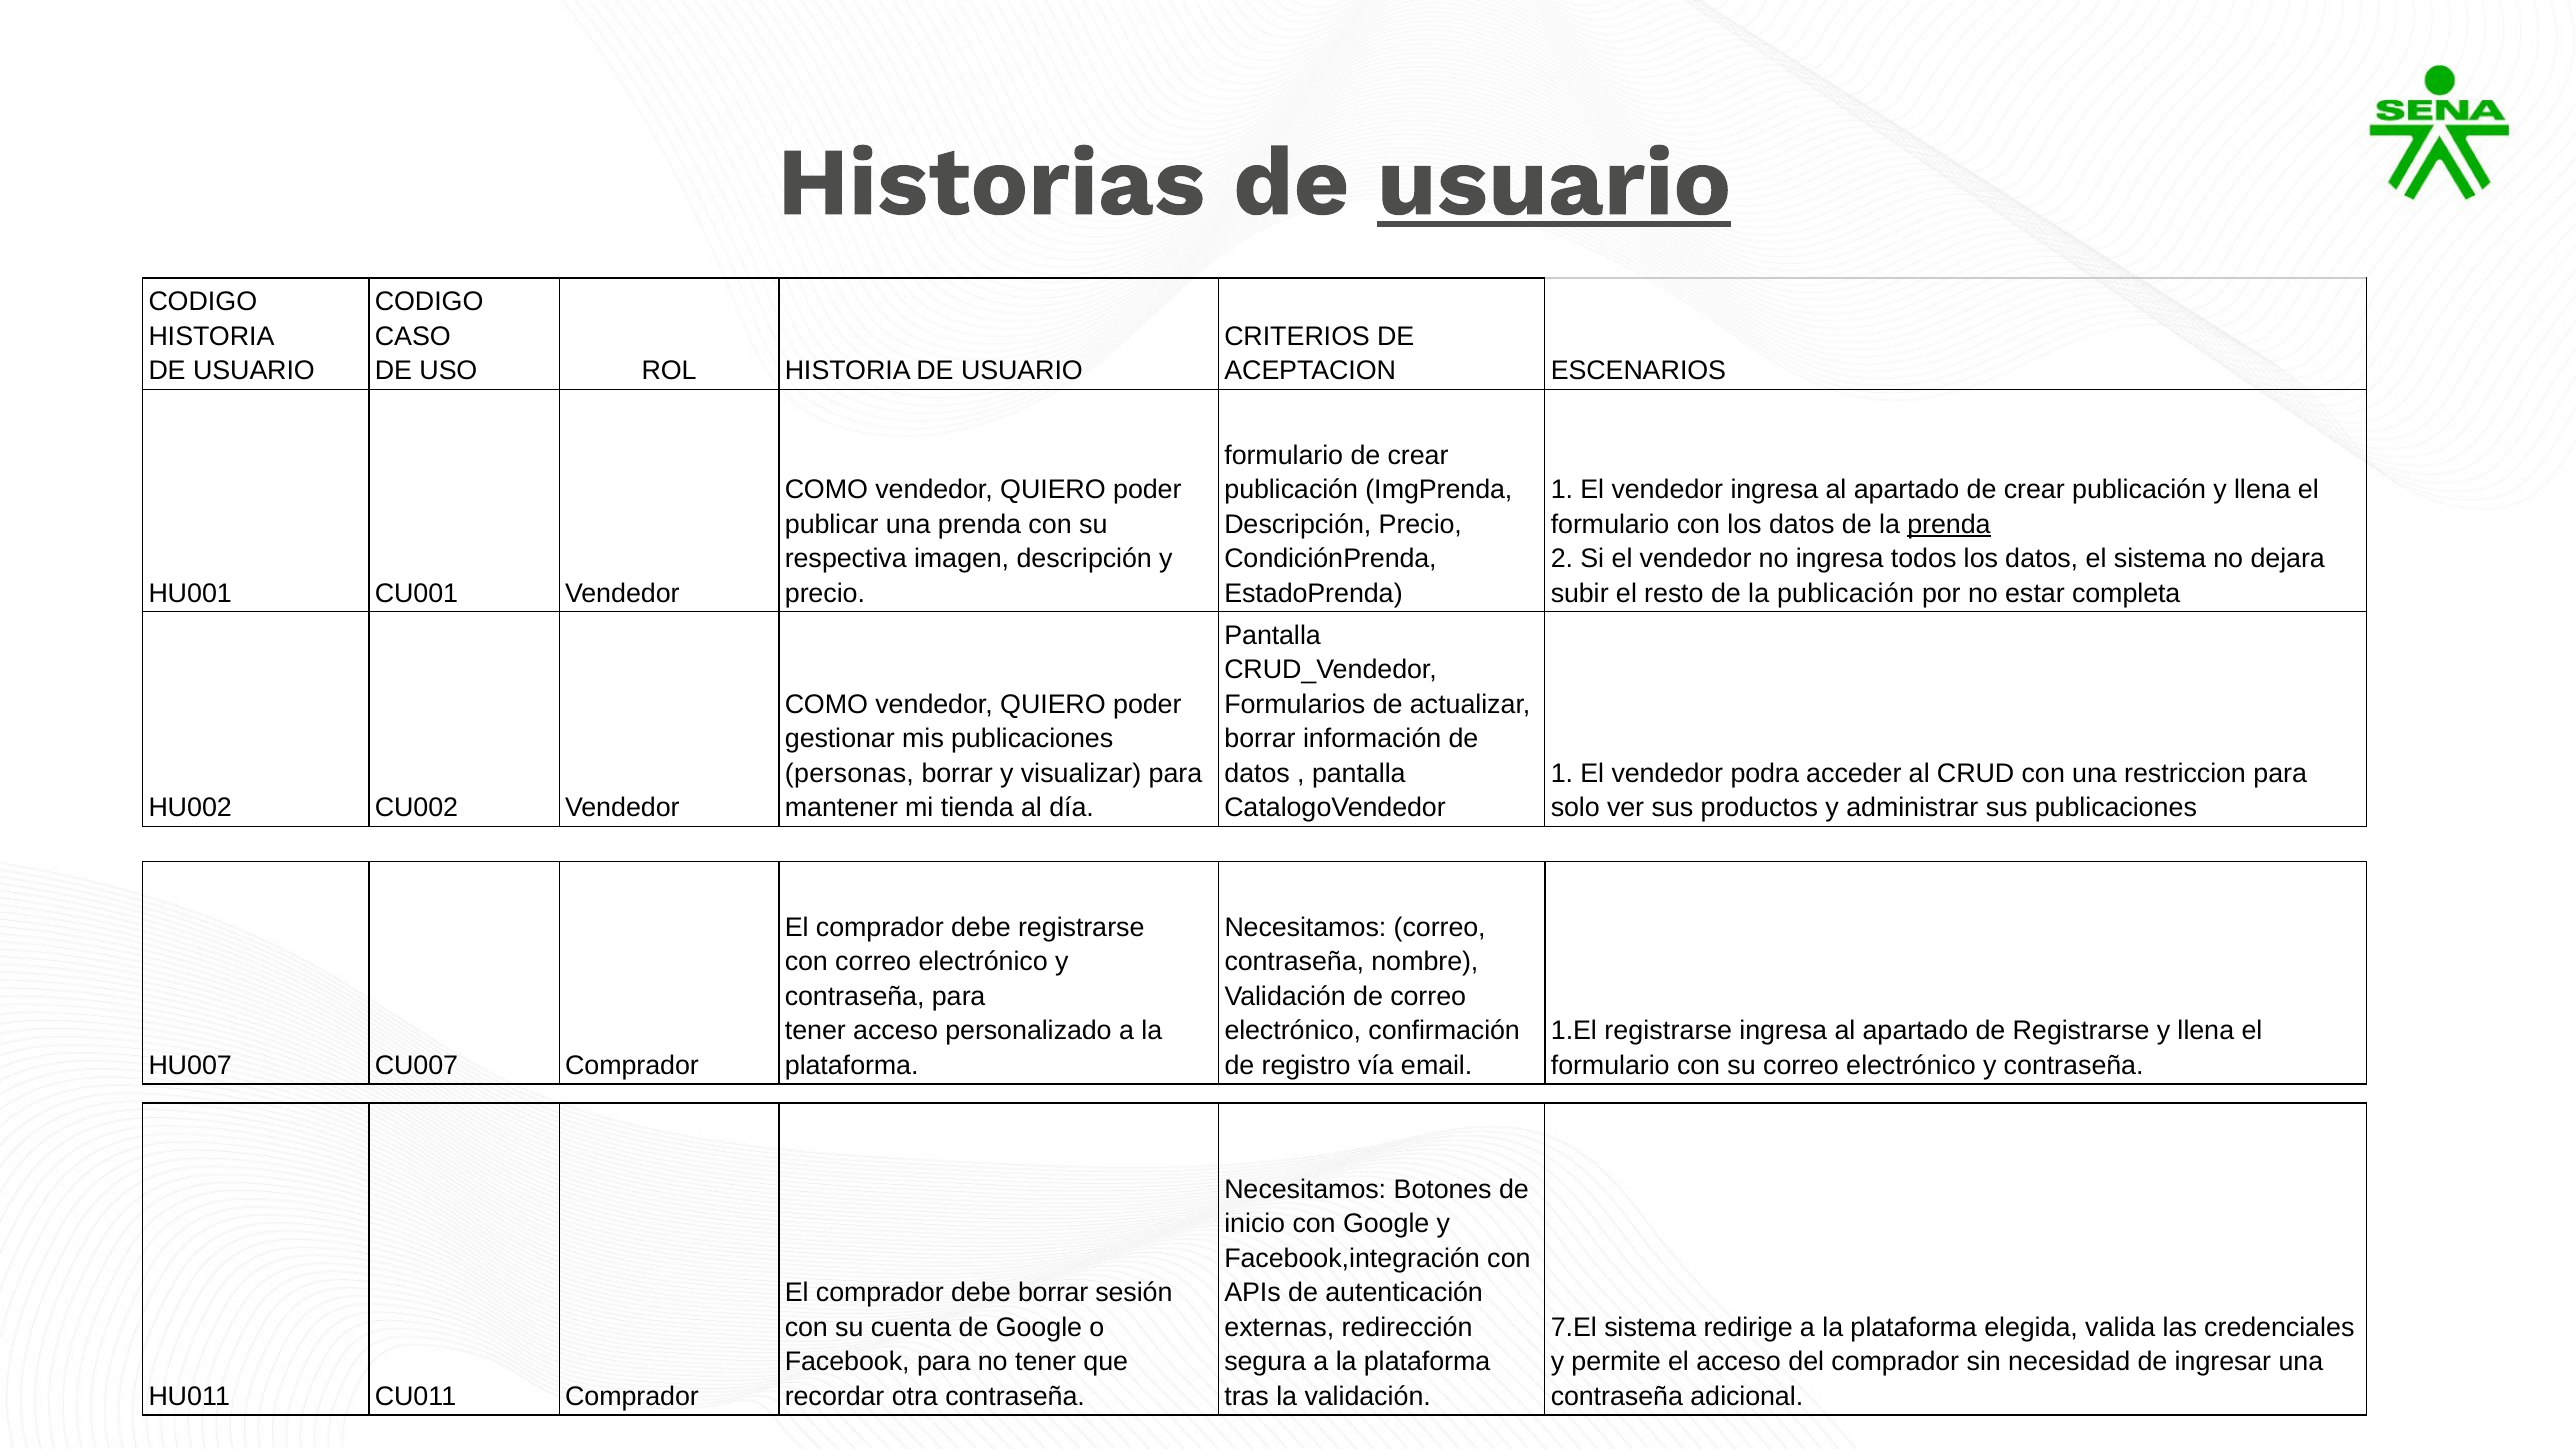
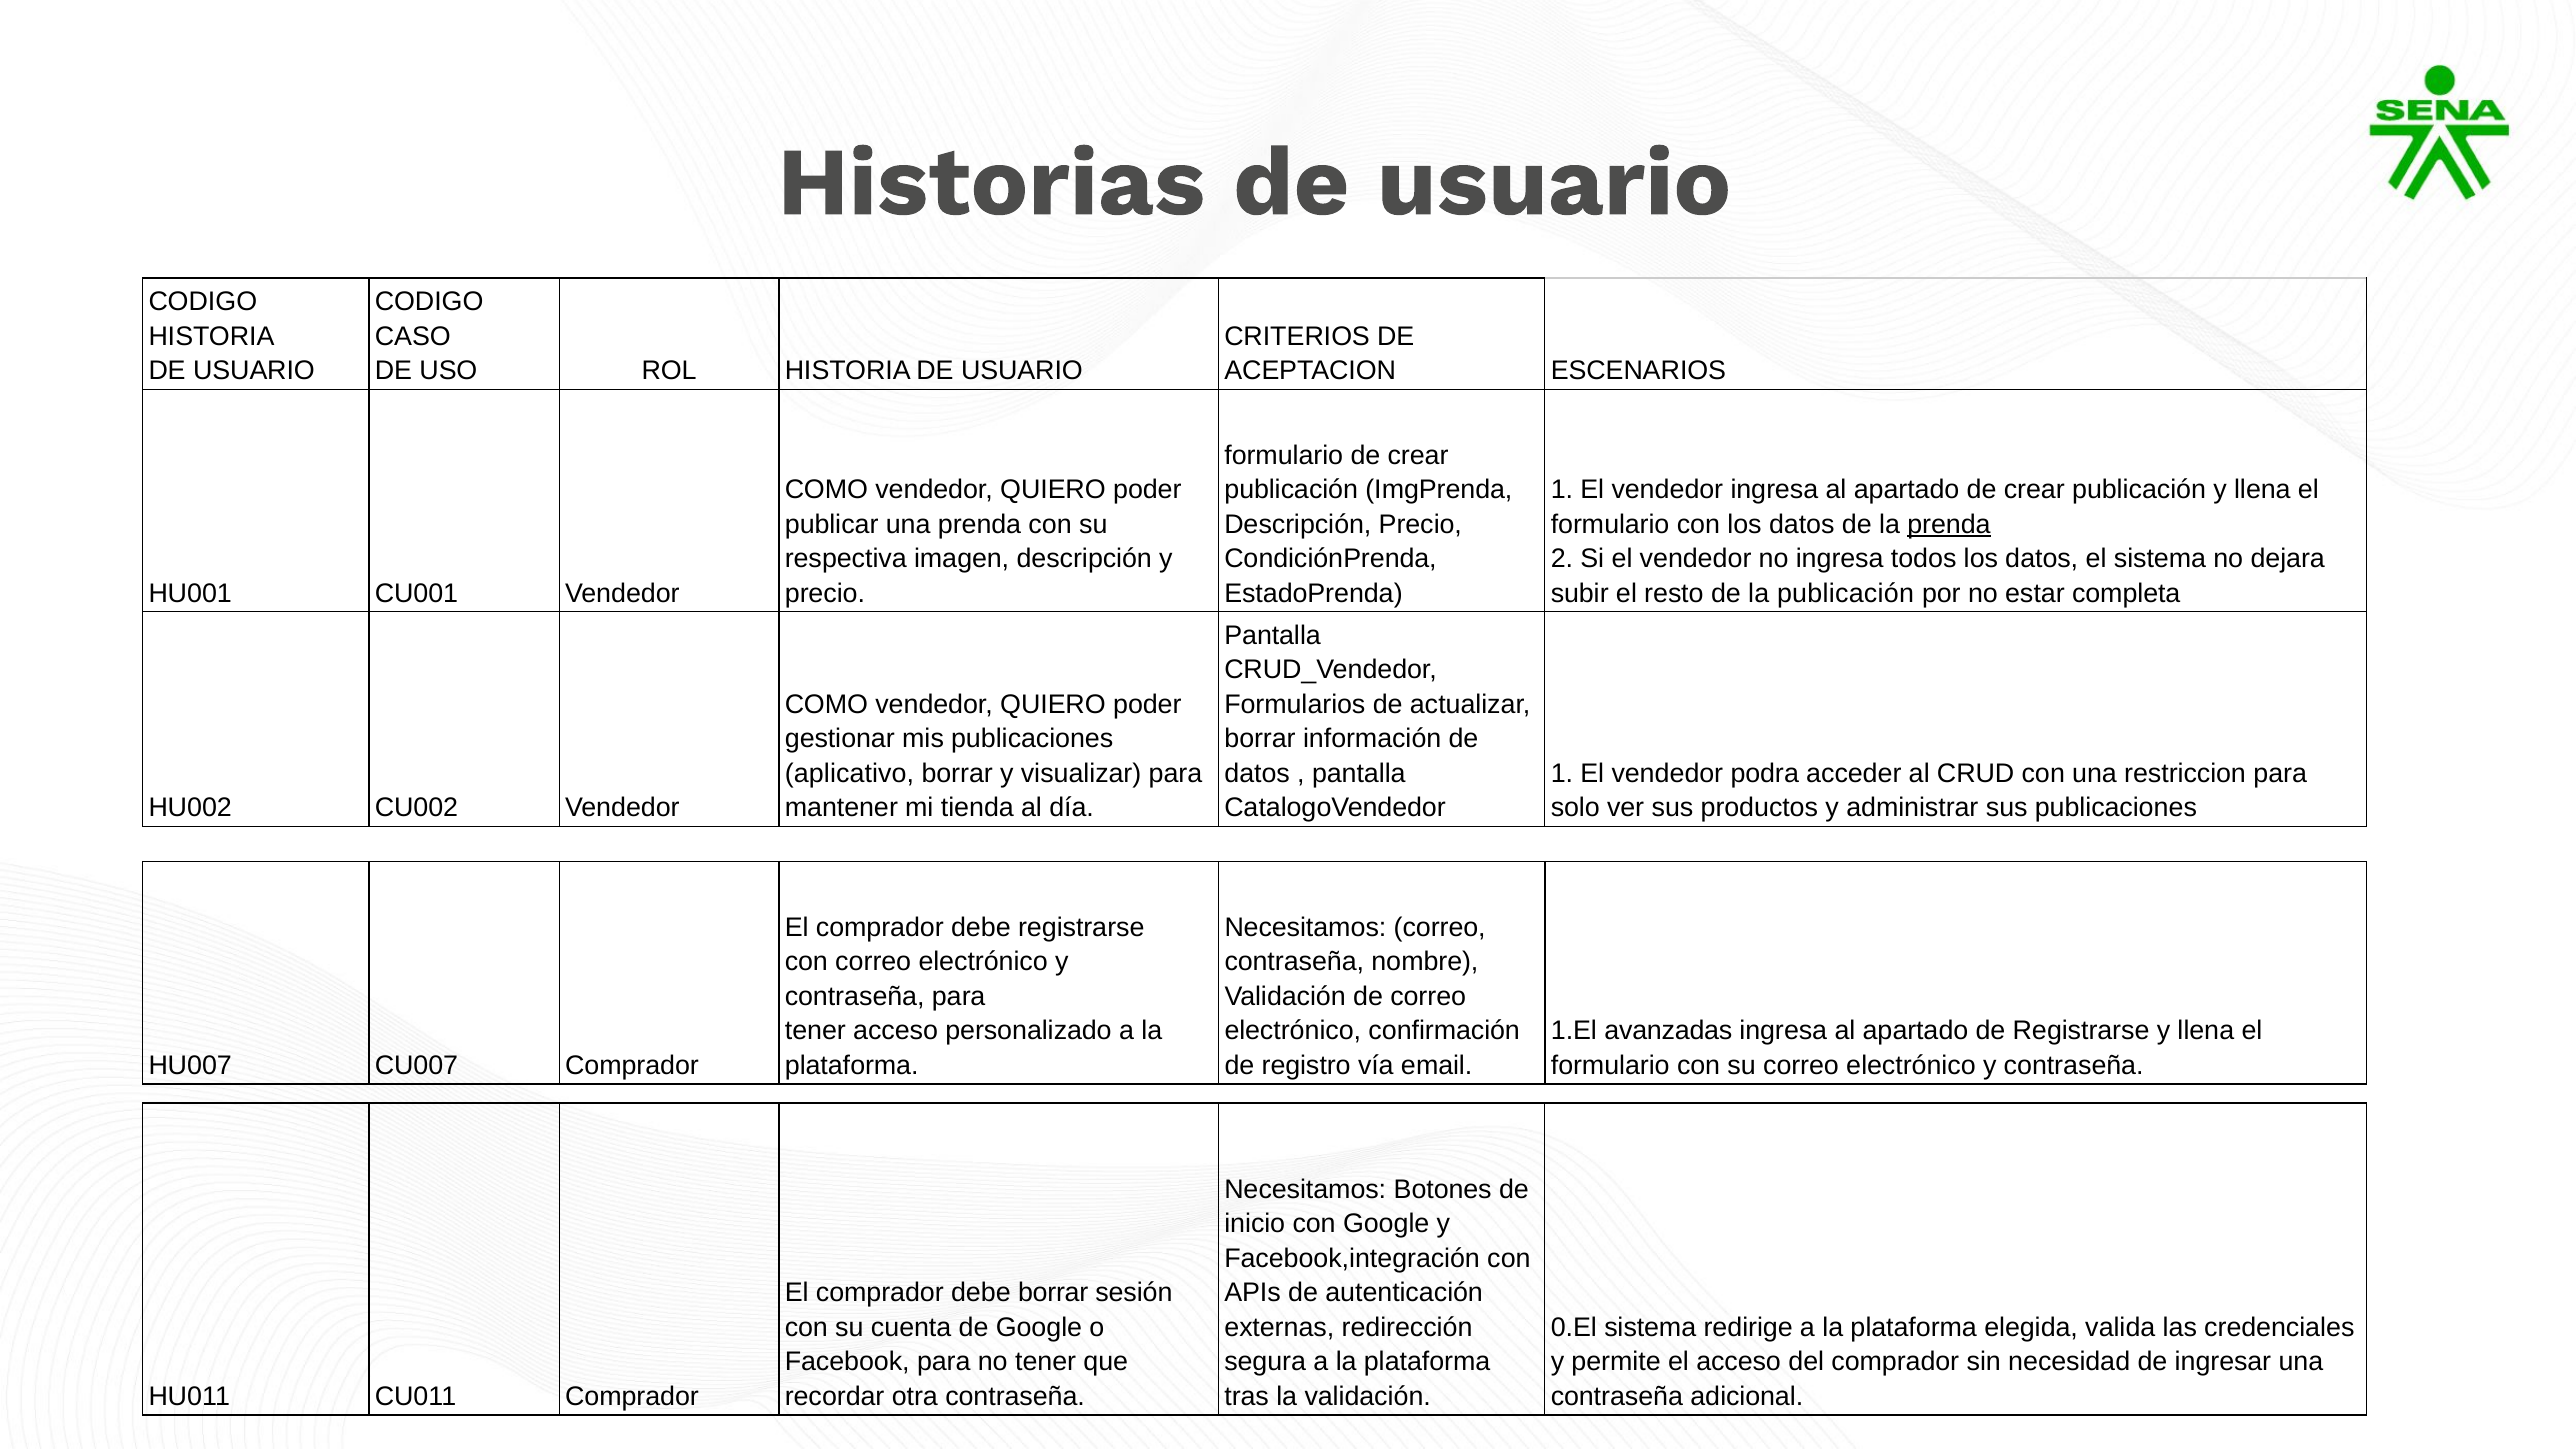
usuario underline: present -> none (1554, 182)
personas: personas -> aplicativo (850, 773)
1.El registrarse: registrarse -> avanzadas (1668, 1031)
7.El: 7.El -> 0.El (1574, 1327)
